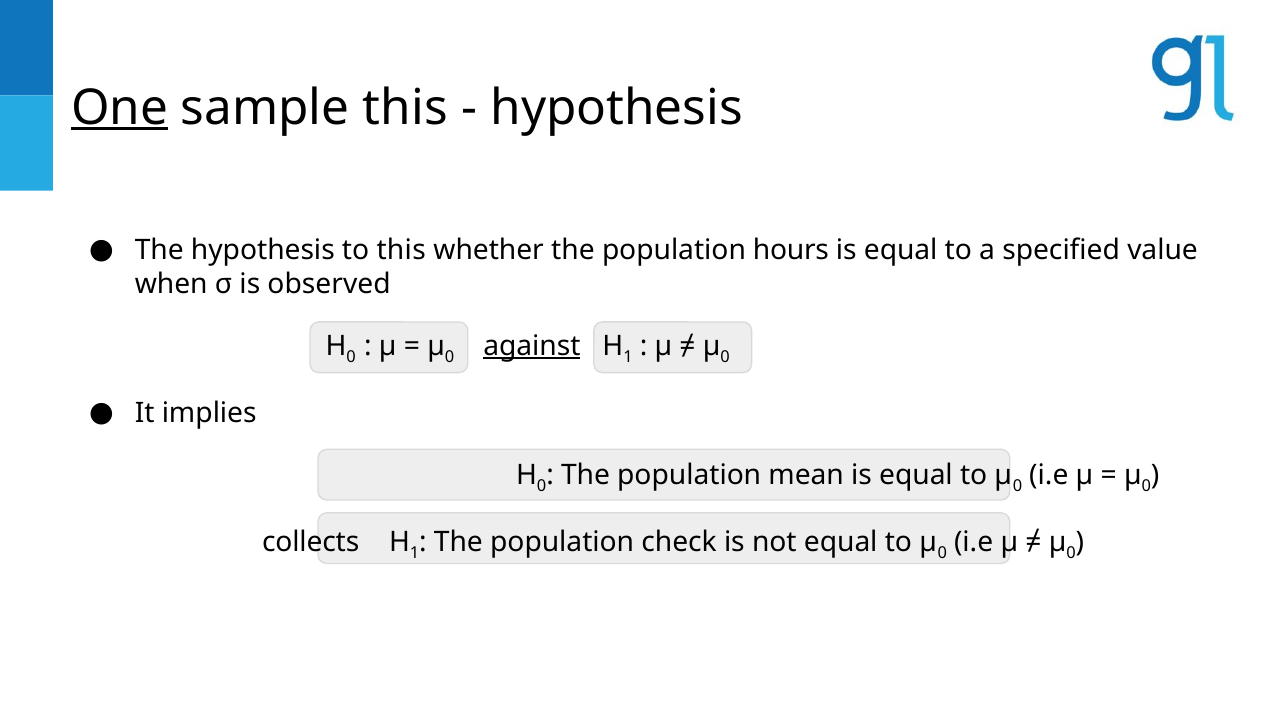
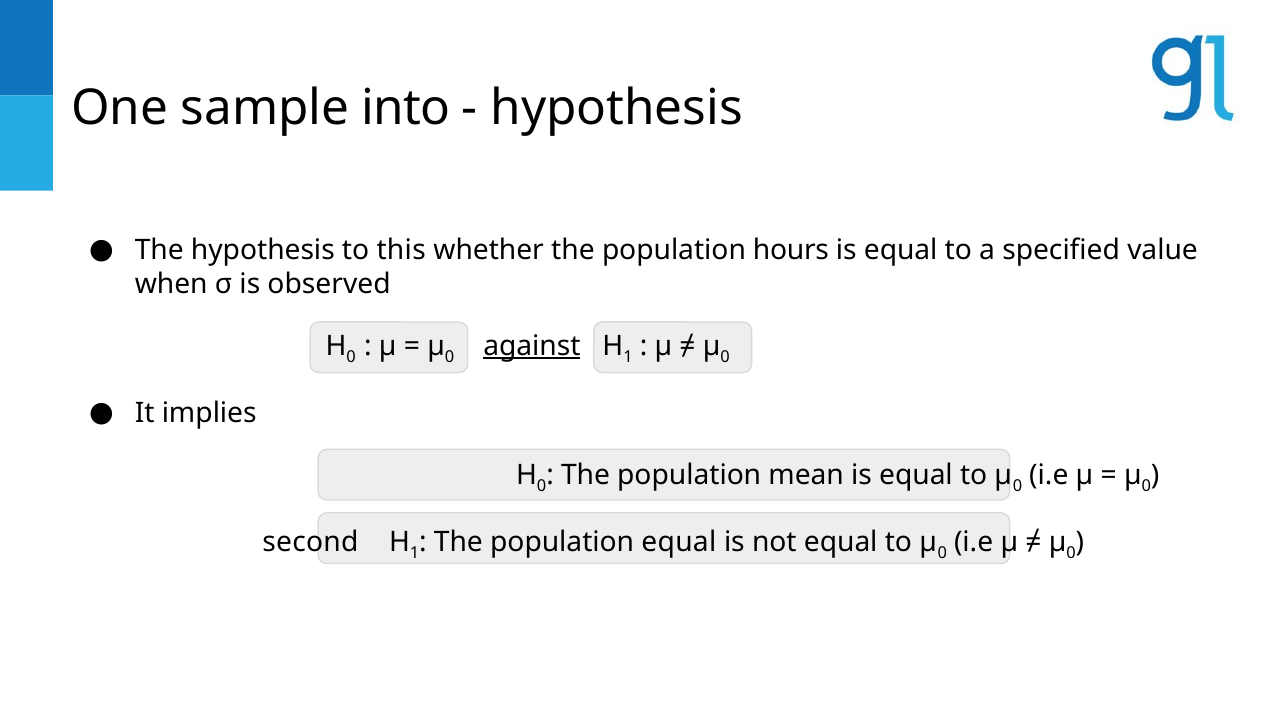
One underline: present -> none (120, 108)
sample this: this -> into (406, 108)
collects: collects -> second (310, 542)
population check: check -> equal (679, 542)
